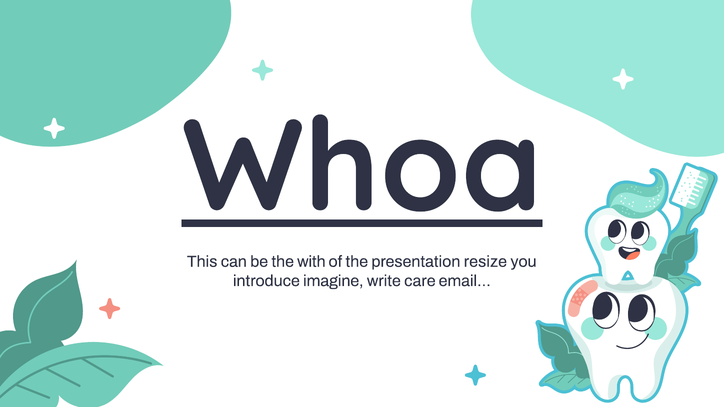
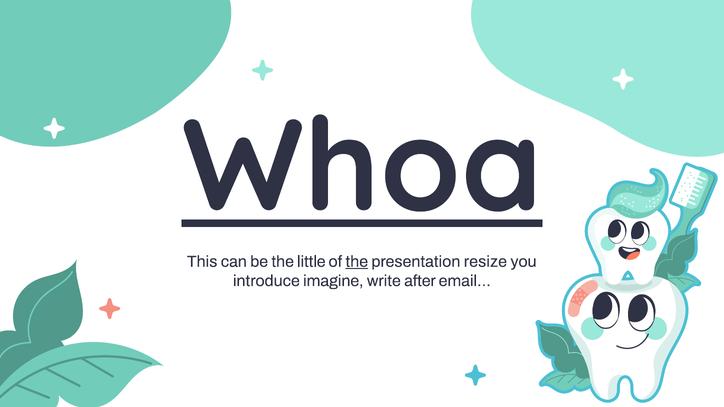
with: with -> little (311, 262)
the underline: none -> present (357, 262)
care: care -> after (420, 281)
